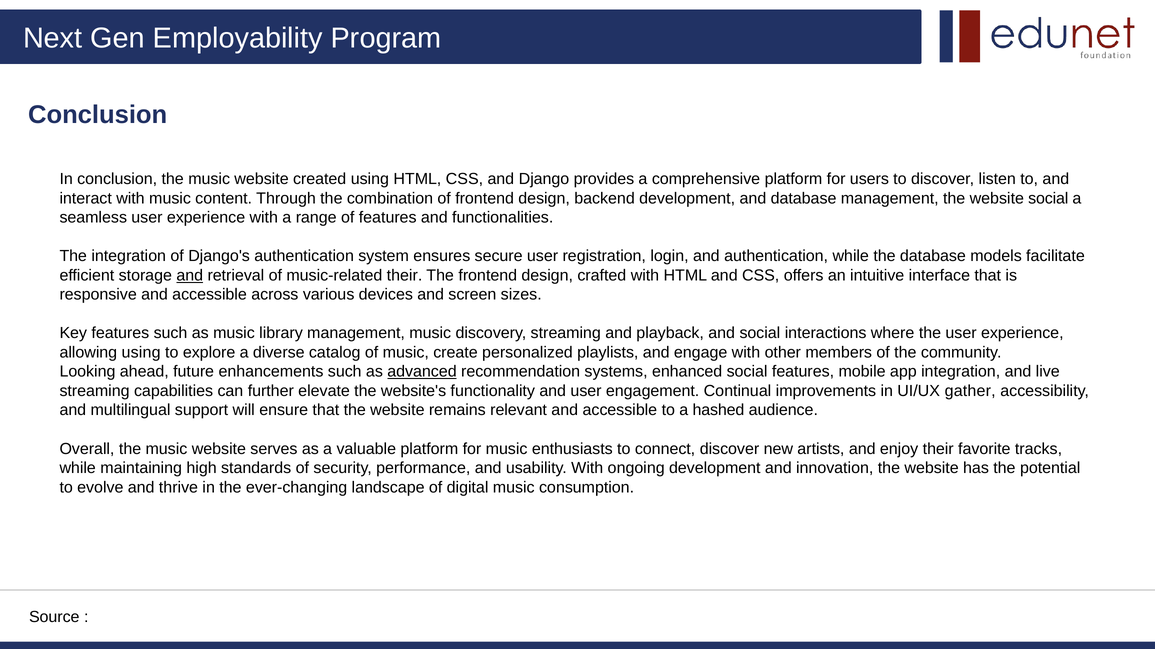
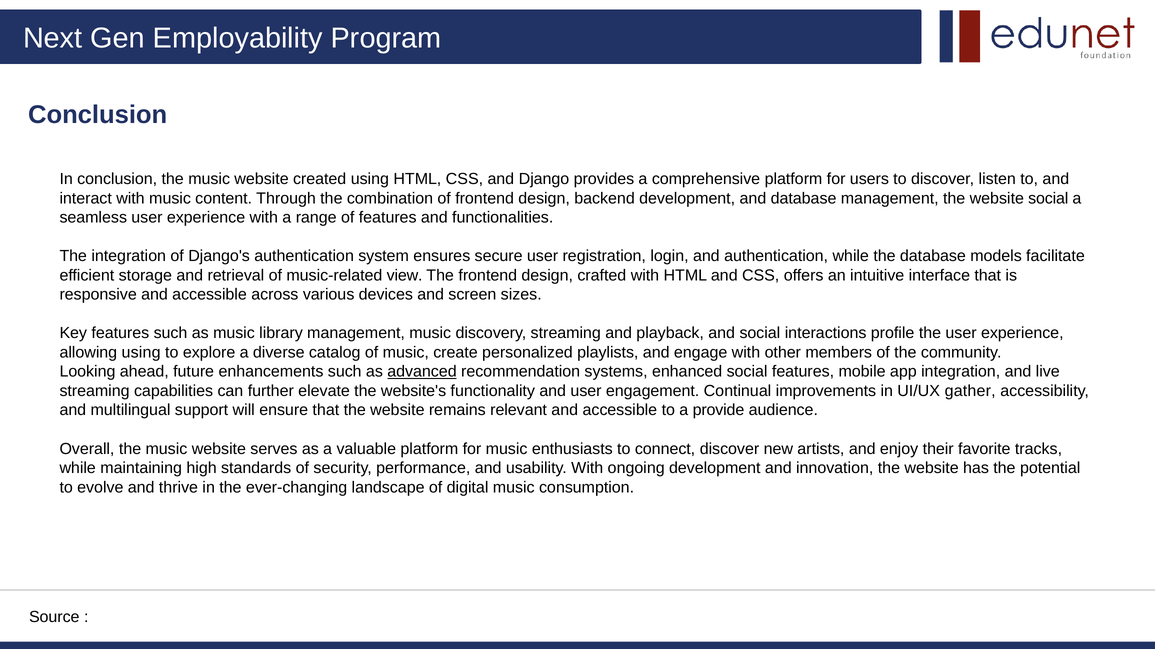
and underline: present -> none (190, 276)
music-related their: their -> view (405, 276)
where: where -> profile (893, 334)
hashed: hashed -> provide (718, 411)
